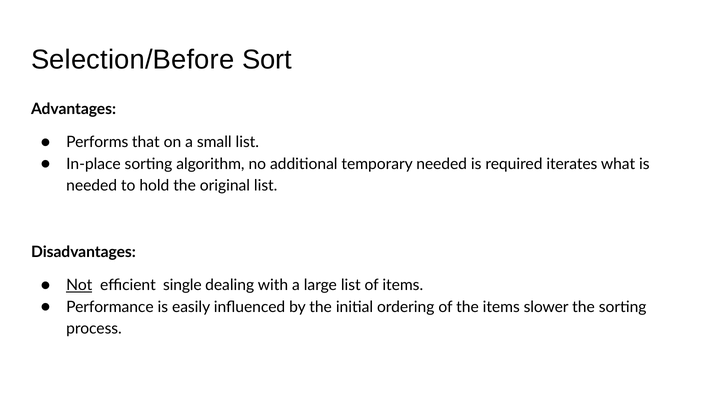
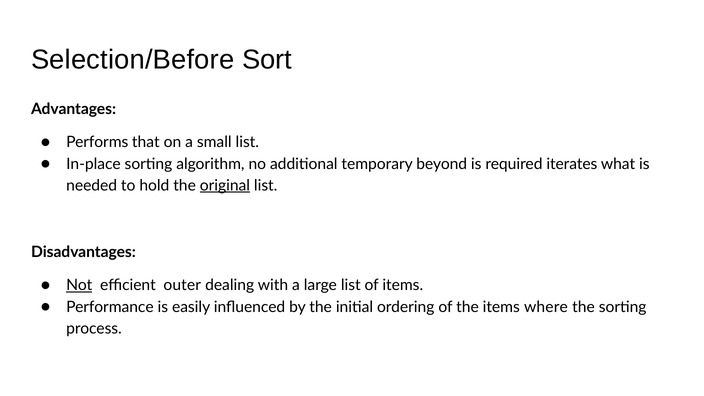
temporary needed: needed -> beyond (442, 164)
original underline: none -> present (225, 185)
single: single -> outer (182, 285)
slower: slower -> where (546, 307)
